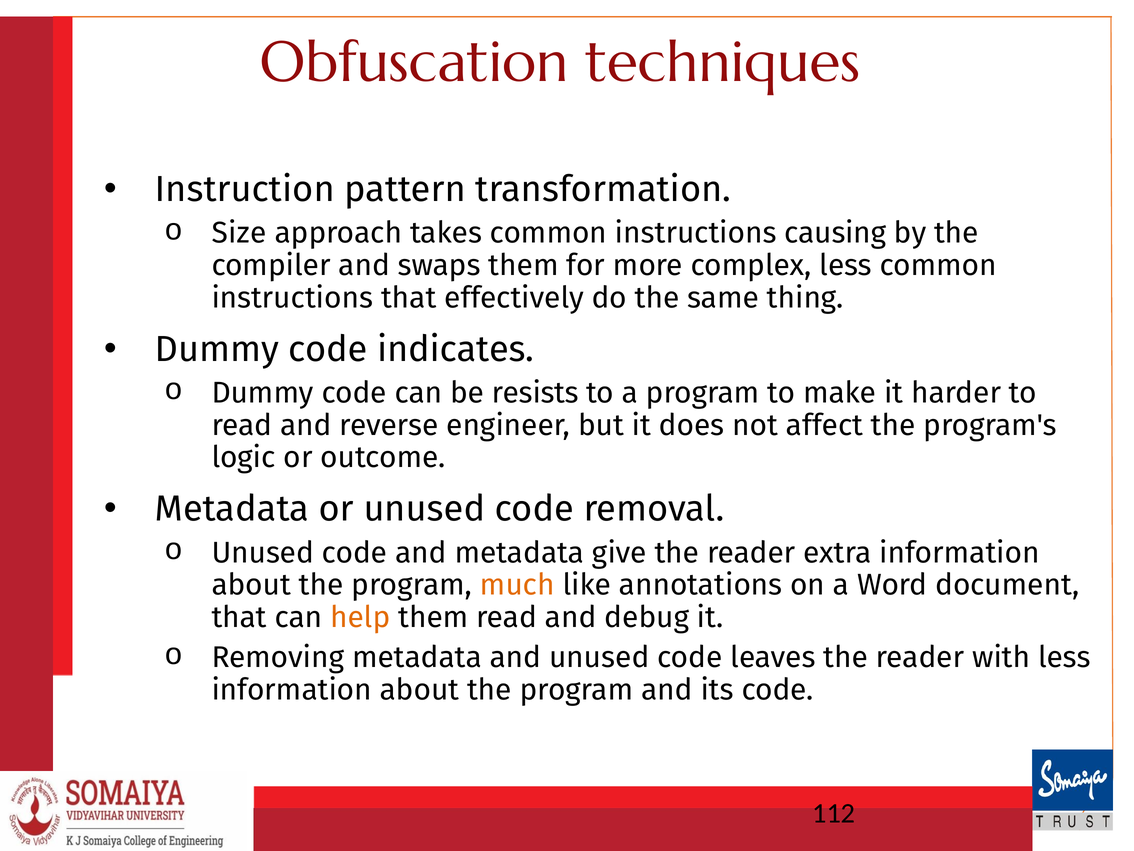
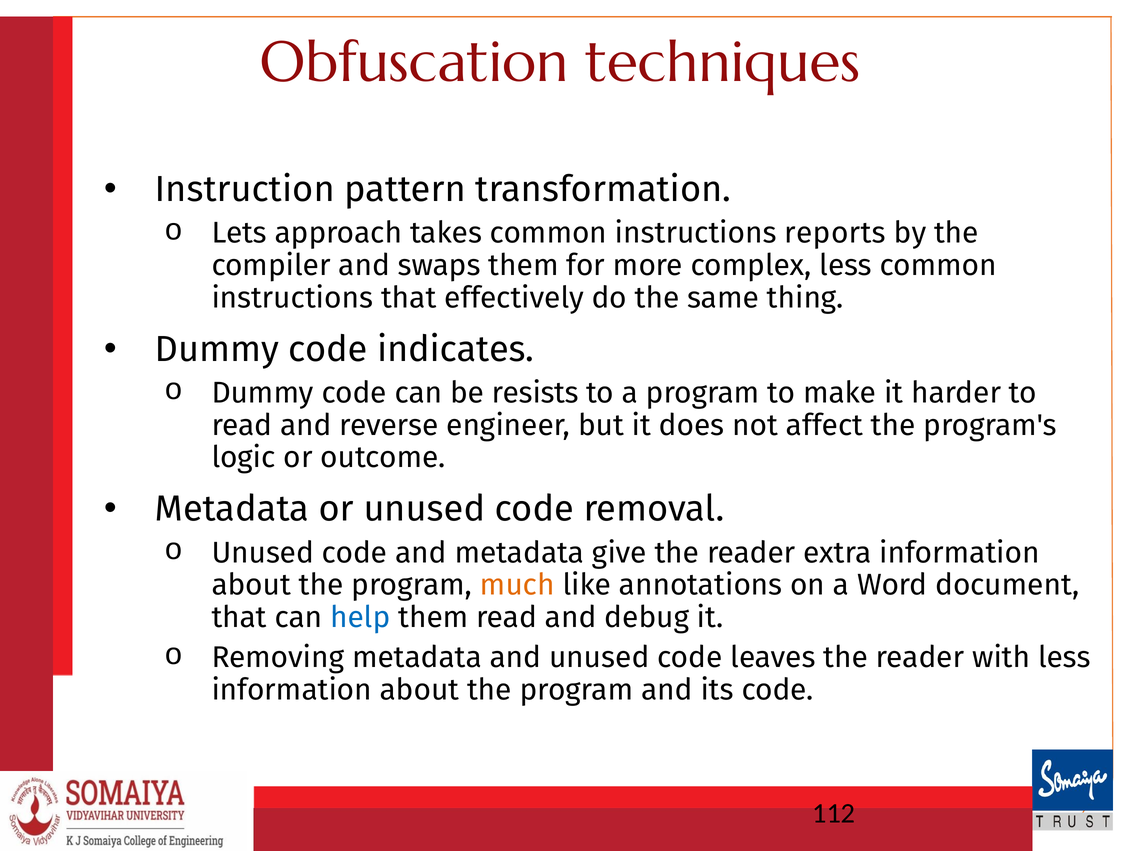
Size: Size -> Lets (239, 233)
causing: causing -> reports (835, 233)
help colour: orange -> blue (360, 617)
